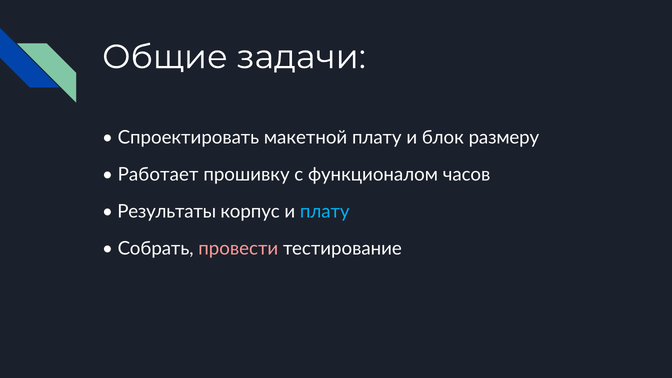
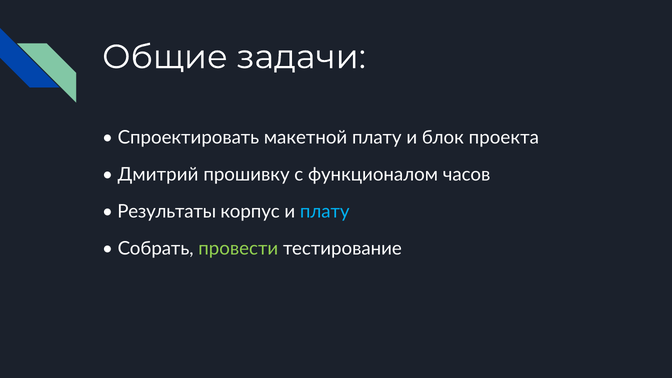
размеру: размеру -> проекта (504, 138)
Работает: Работает -> Дмитрий (158, 175)
провести colour: pink -> light green (238, 249)
